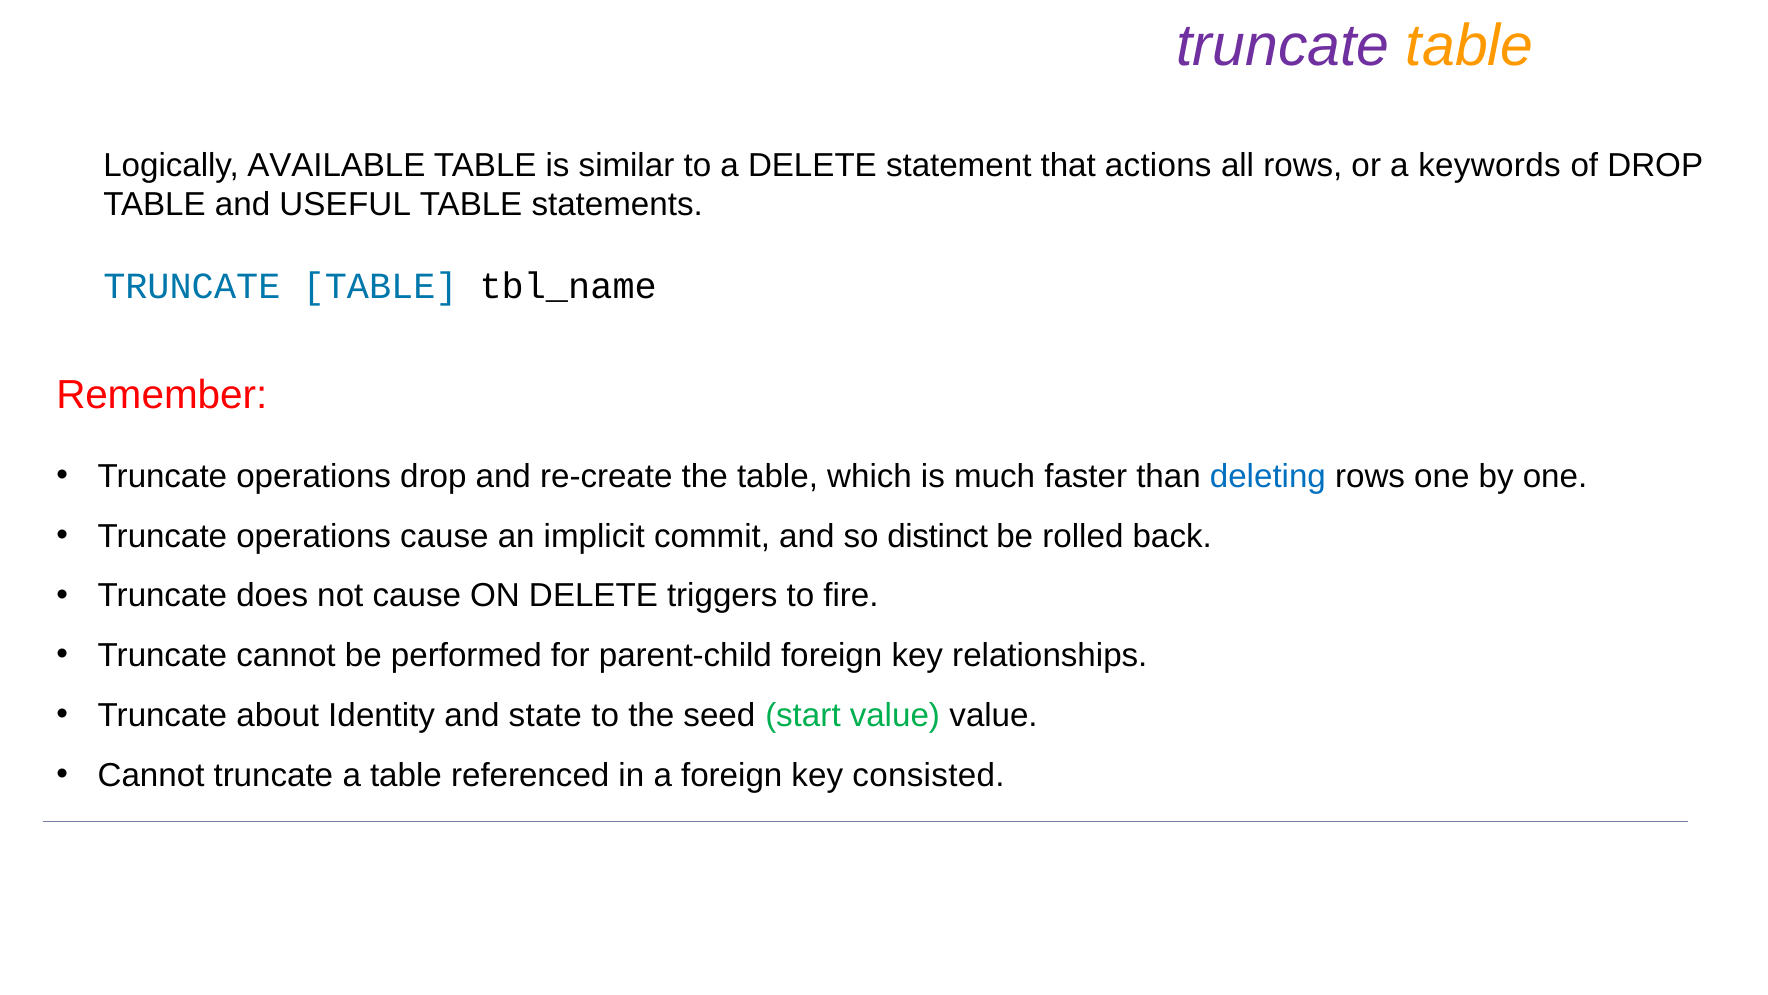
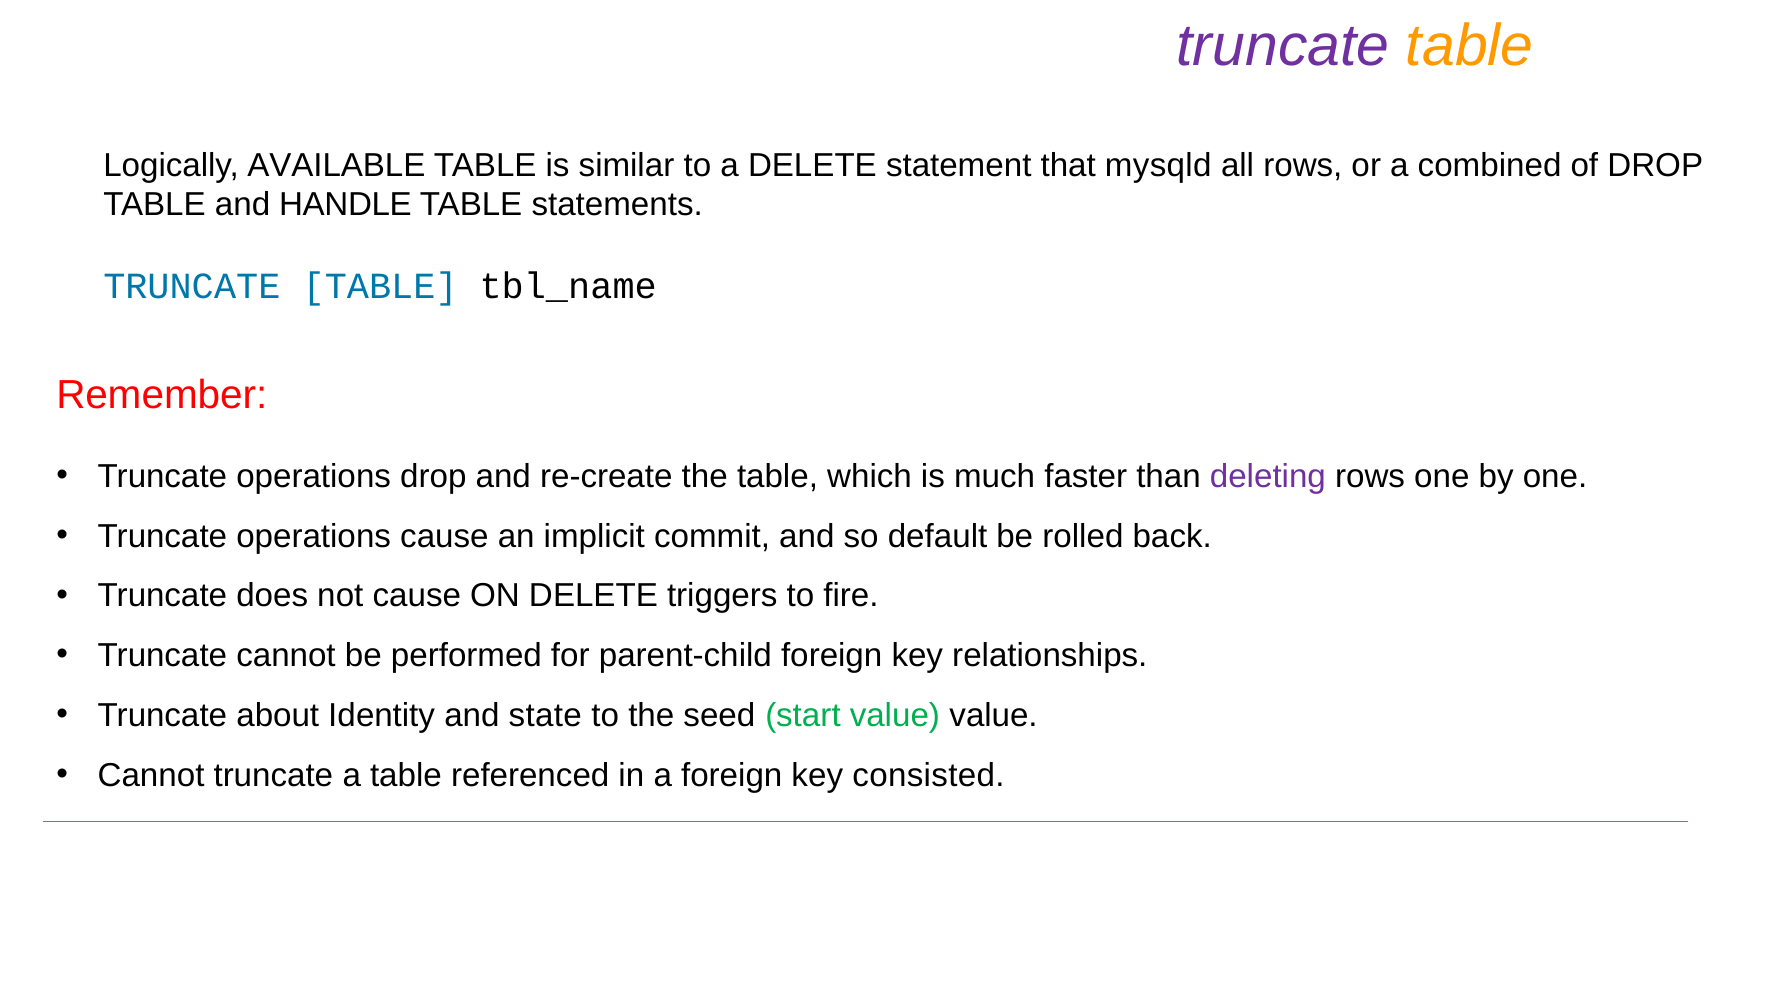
actions: actions -> mysqld (1158, 165)
keywords: keywords -> combined (1490, 165)
USEFUL: USEFUL -> HANDLE (345, 205)
deleting colour: blue -> purple (1268, 476)
distinct: distinct -> default (938, 536)
